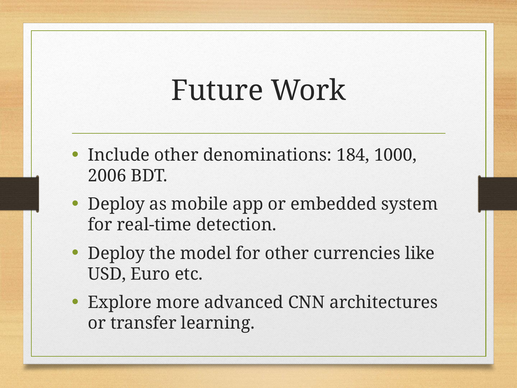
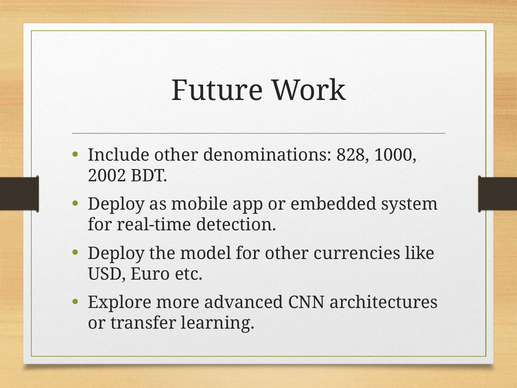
184: 184 -> 828 (353, 155)
2006: 2006 -> 2002 (107, 176)
